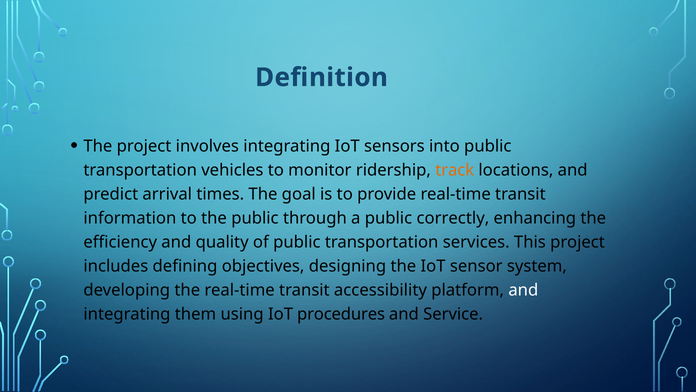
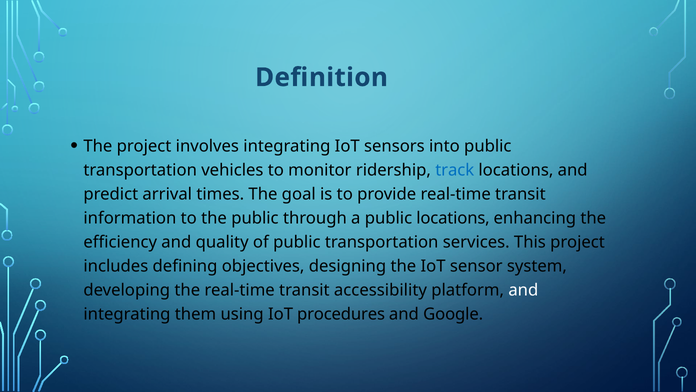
track colour: orange -> blue (455, 170)
public correctly: correctly -> locations (453, 218)
Service: Service -> Google (453, 314)
